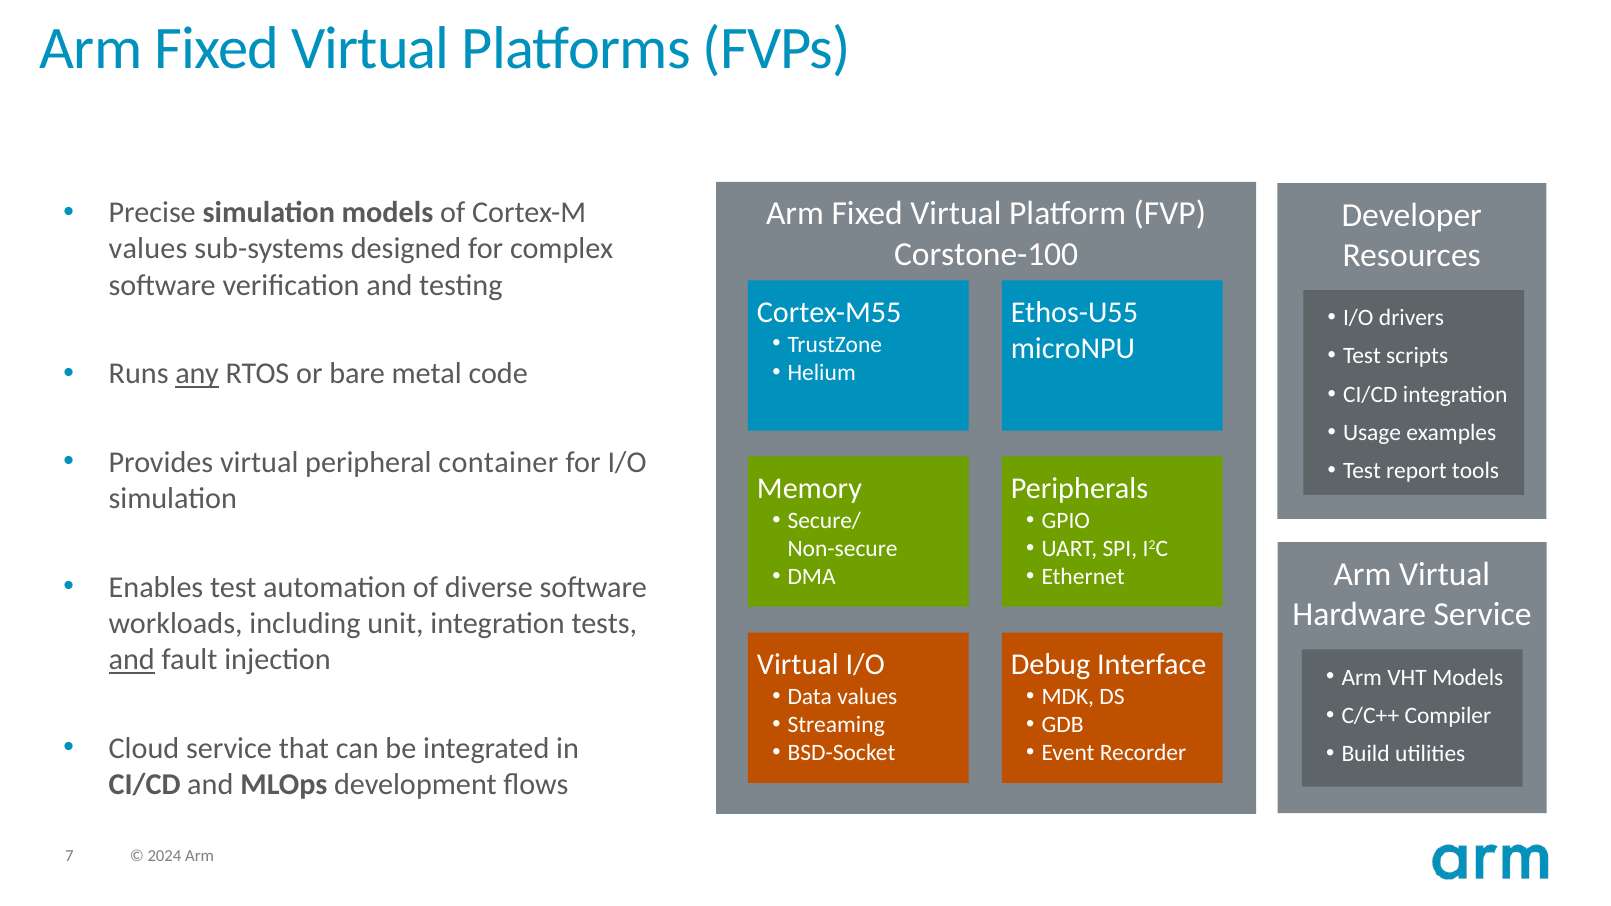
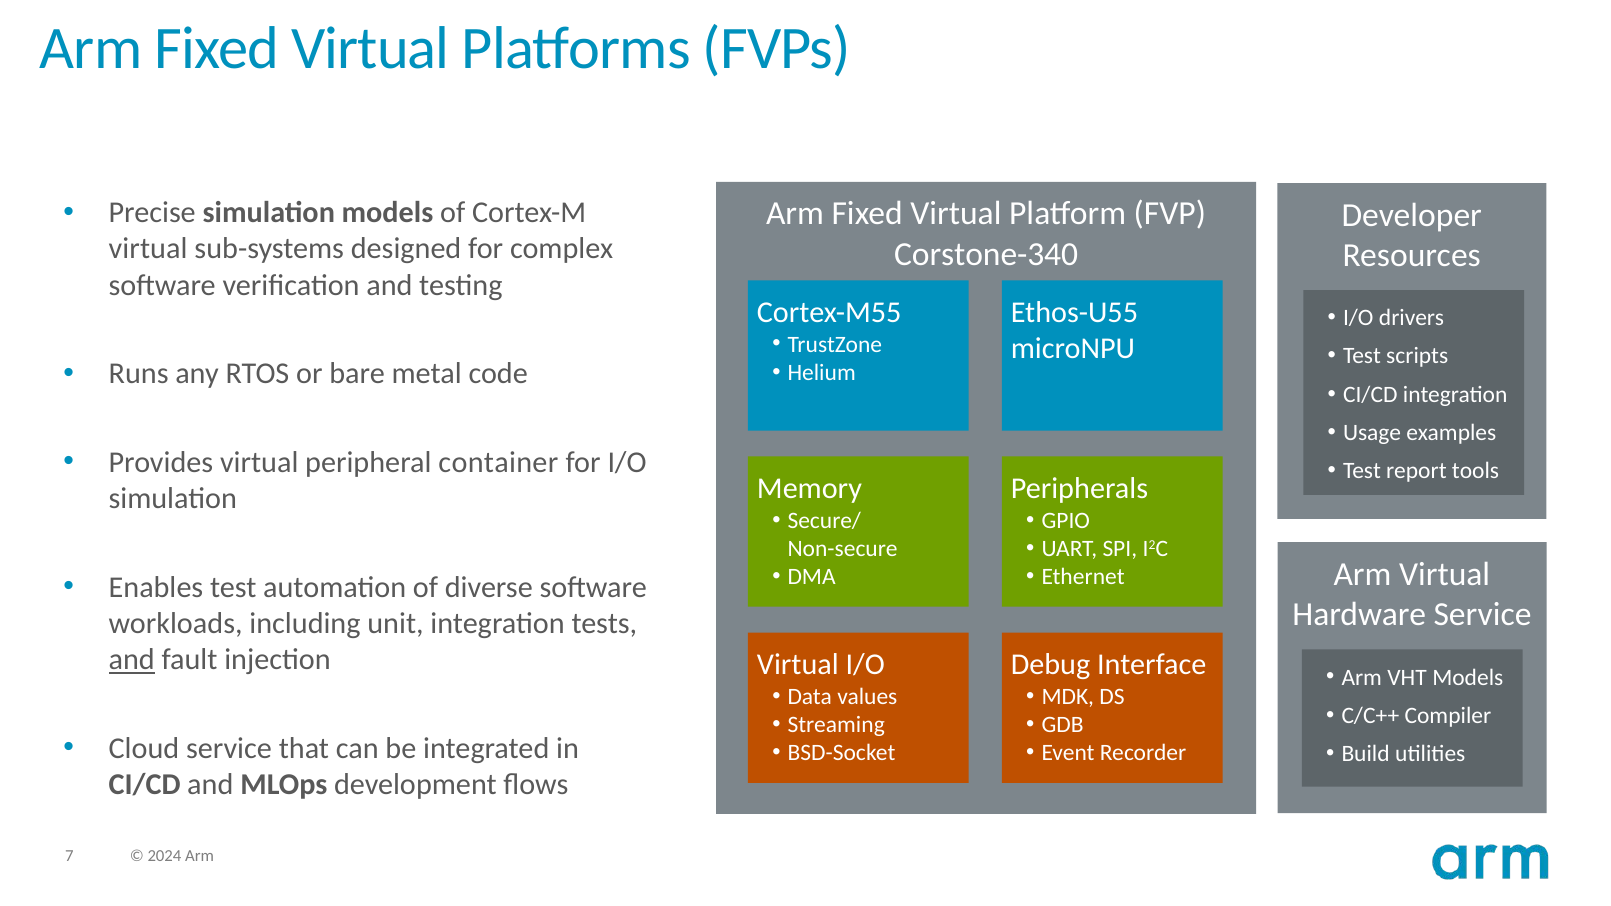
values: values -> virtual (148, 249)
Corstone-100: Corstone-100 -> Corstone-340 (986, 254)
any underline: present -> none (197, 374)
